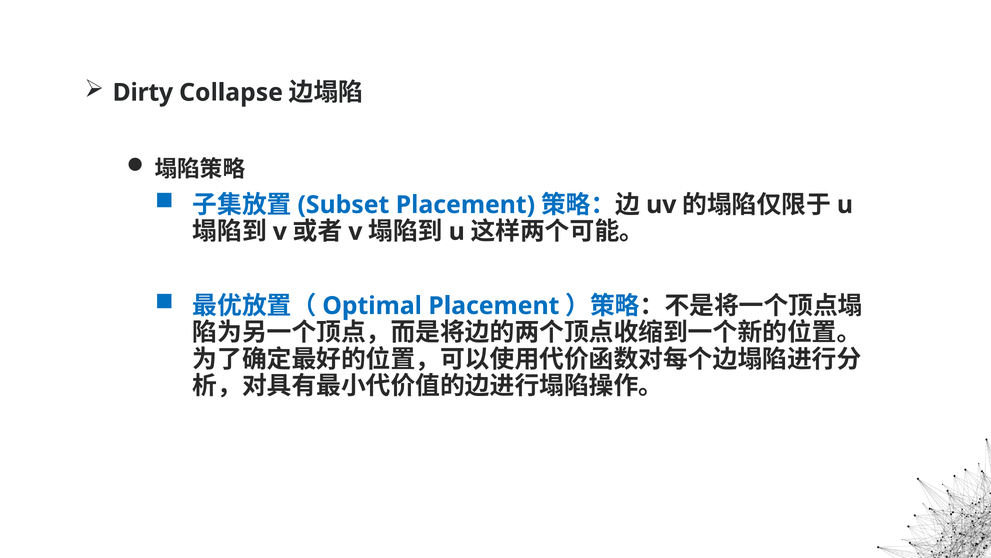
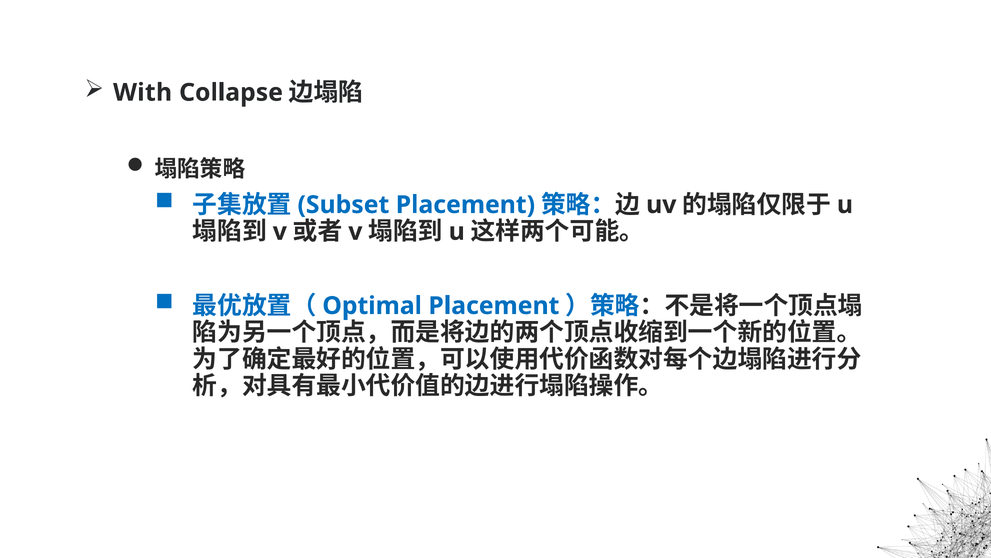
Dirty: Dirty -> With (143, 92)
